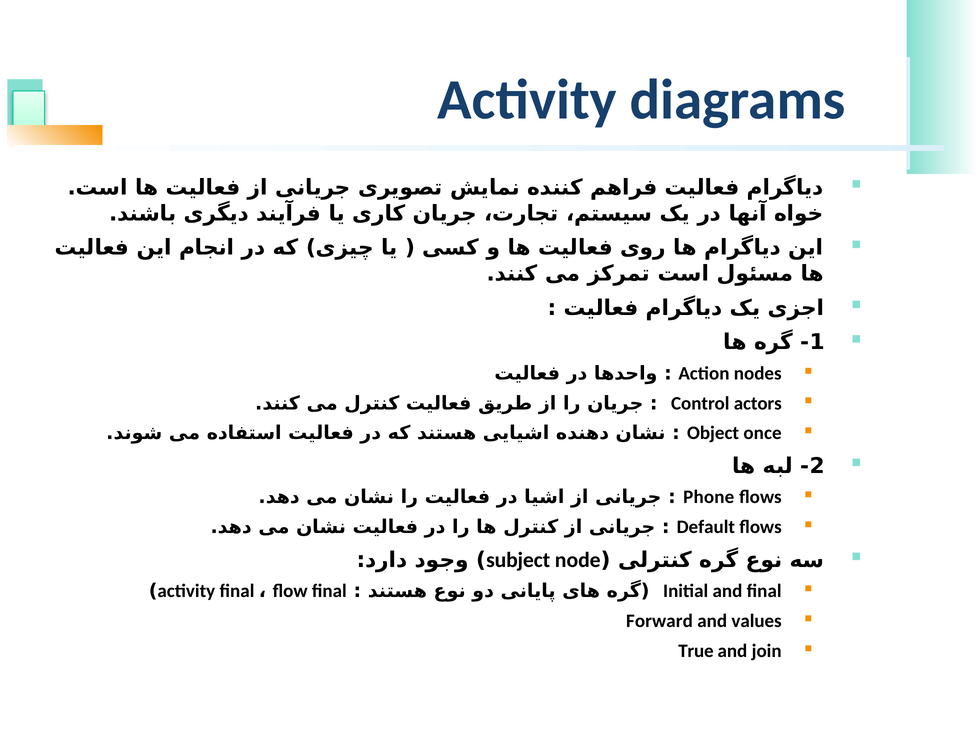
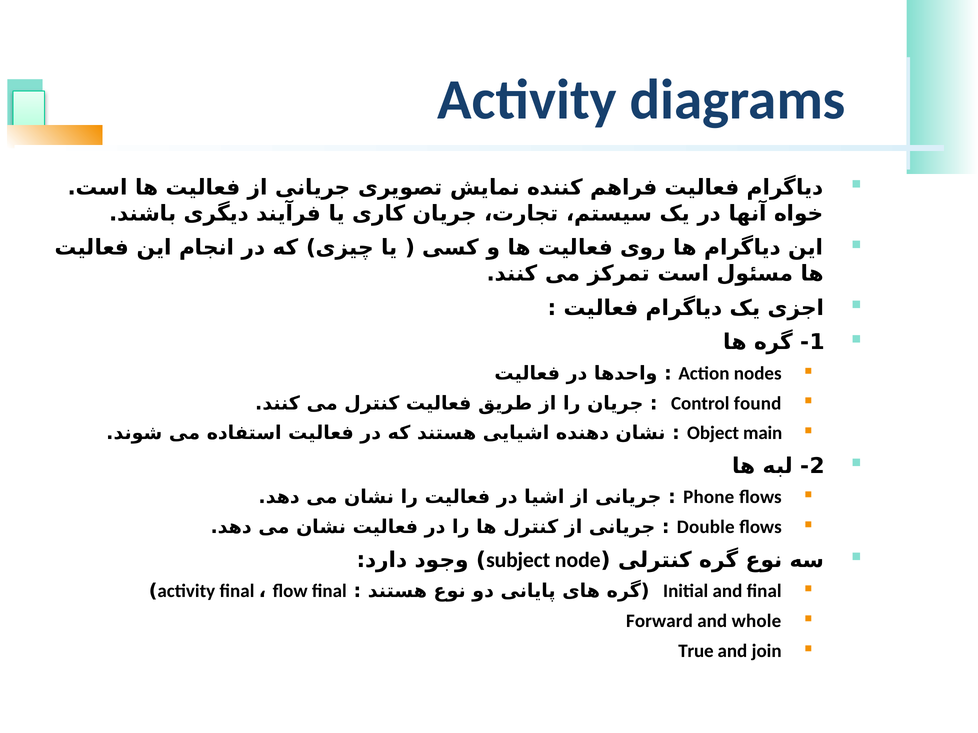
actors: actors -> found (758, 404)
once: once -> main (763, 433)
Default: Default -> Double (706, 527)
values: values -> whole (756, 621)
